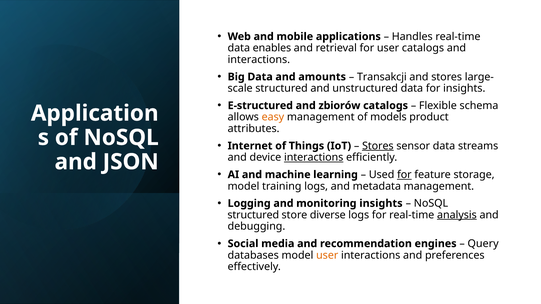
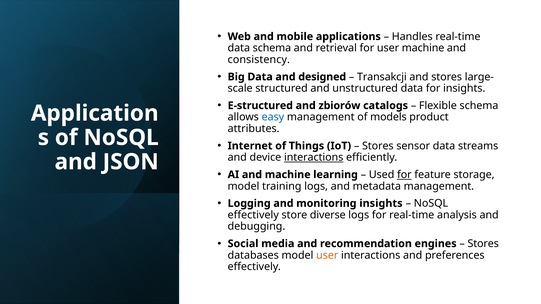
data enables: enables -> schema (272, 48)
user catalogs: catalogs -> machine (423, 48)
interactions: interactions -> consistency (259, 60)
amounts: amounts -> designed (322, 77)
easy colour: orange -> blue (273, 117)
Stores underline: present -> none (378, 146)
structured: structured -> effectively (253, 215)
analysis underline: present -> none (457, 215)
Query: Query -> Stores (483, 244)
